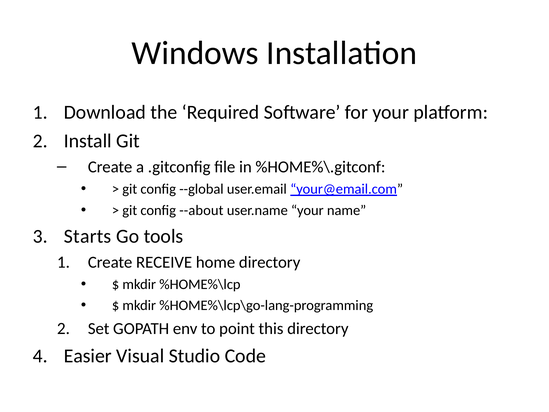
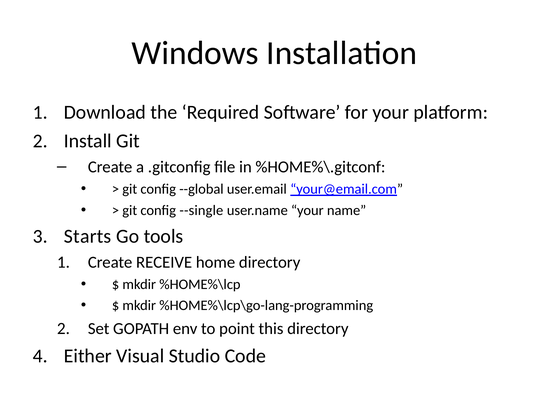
--about: --about -> --single (201, 210)
Easier: Easier -> Either (88, 356)
